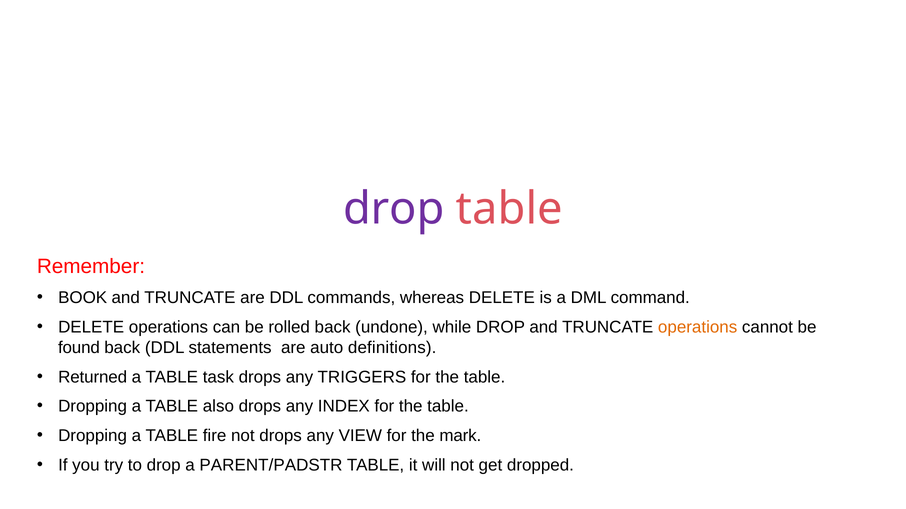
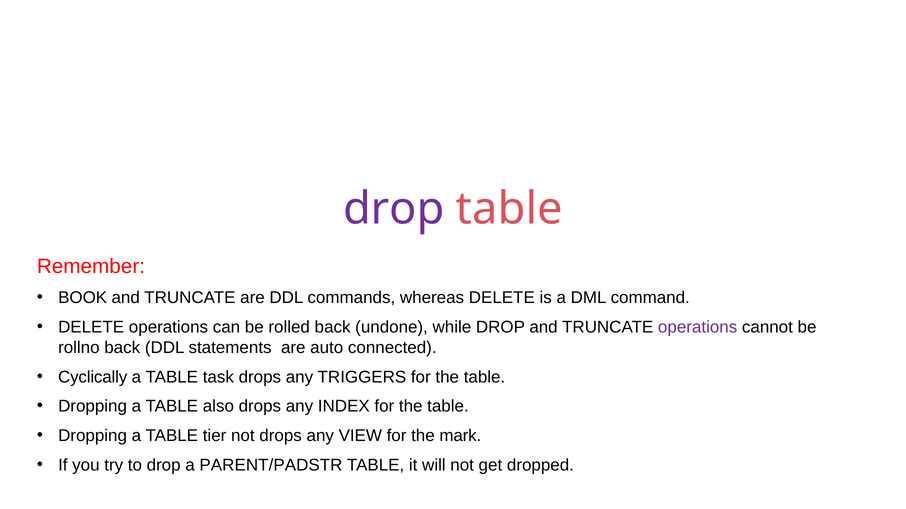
operations colour: orange -> purple (698, 328)
found: found -> rollno (79, 348)
definitions: definitions -> connected (392, 348)
Returned: Returned -> Cyclically (93, 377)
fire: fire -> tier (215, 436)
